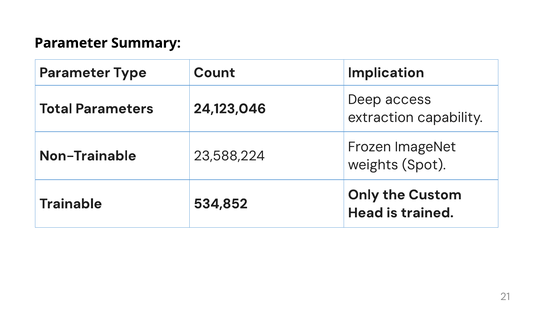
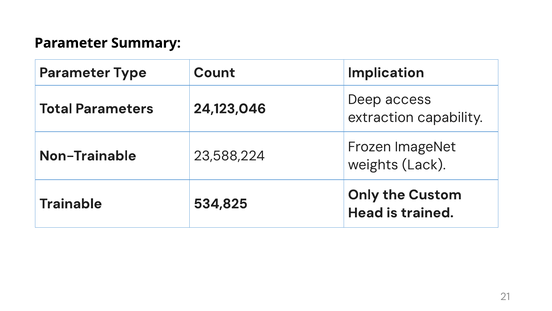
Spot: Spot -> Lack (424, 165)
534,852: 534,852 -> 534,825 (221, 203)
